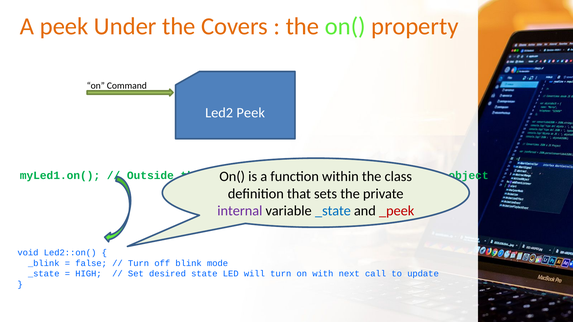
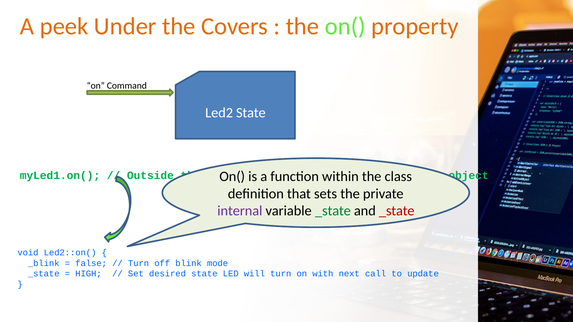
Led2 Peek: Peek -> State (251, 113)
_state colour: blue -> green (333, 211)
and _peek: _peek -> _state (397, 211)
